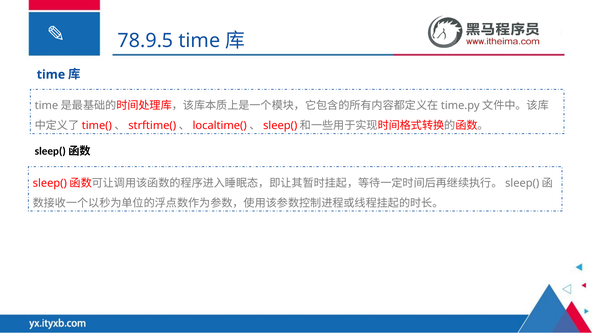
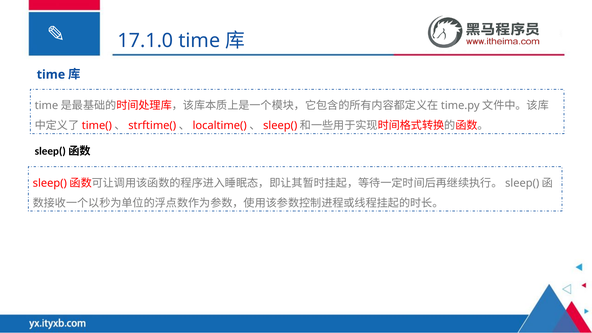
78.9.5: 78.9.5 -> 17.1.0 (145, 41)
